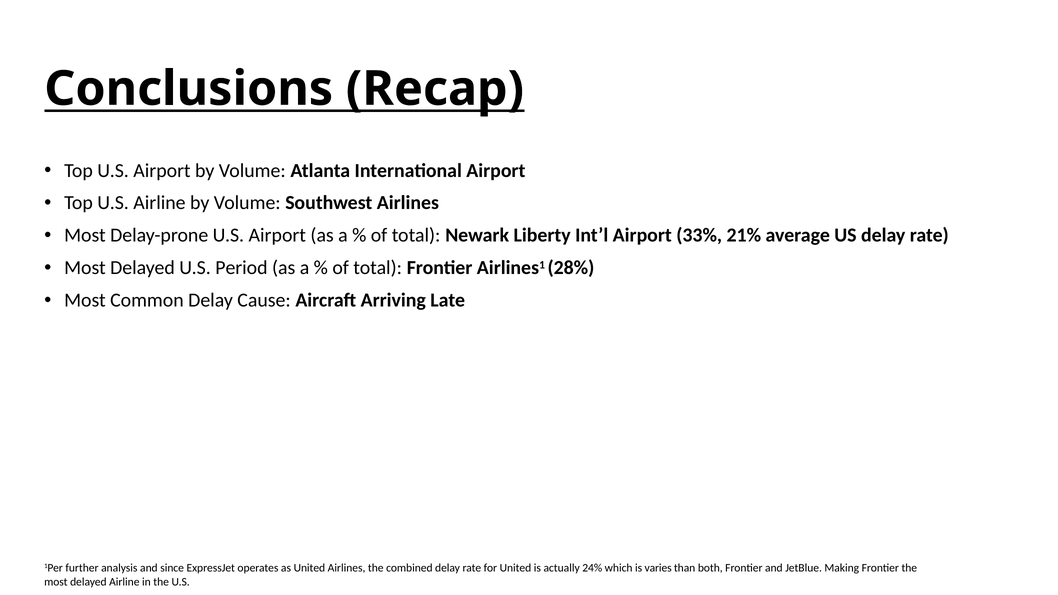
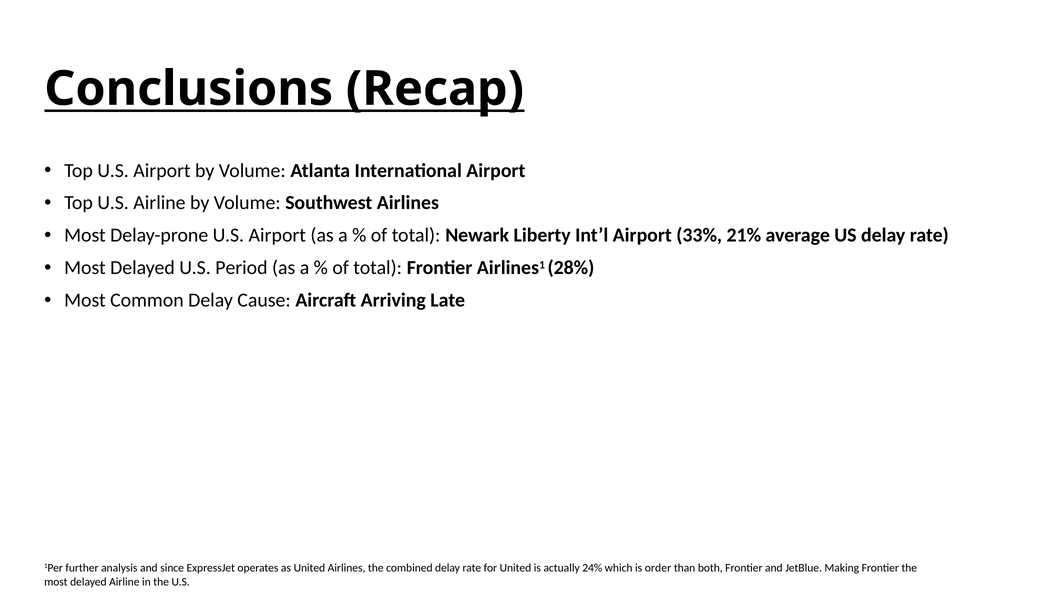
varies: varies -> order (658, 568)
